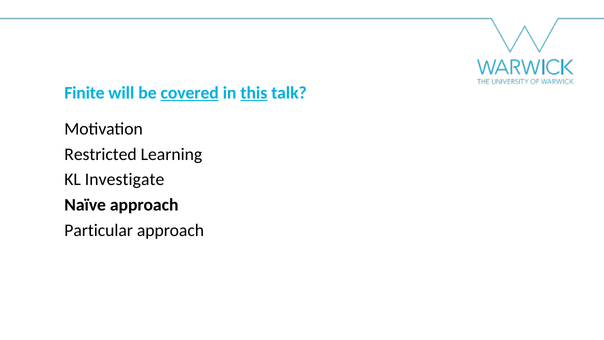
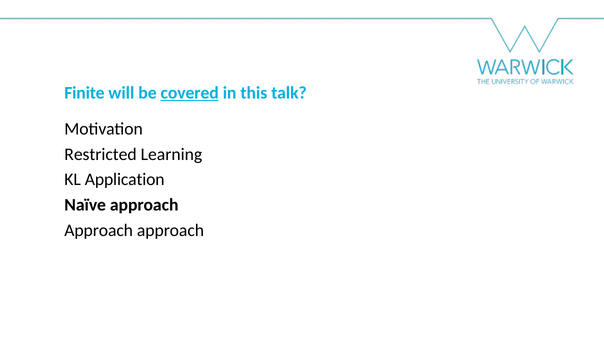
this underline: present -> none (254, 93)
Investigate: Investigate -> Application (125, 180)
Particular: Particular -> Approach (99, 230)
